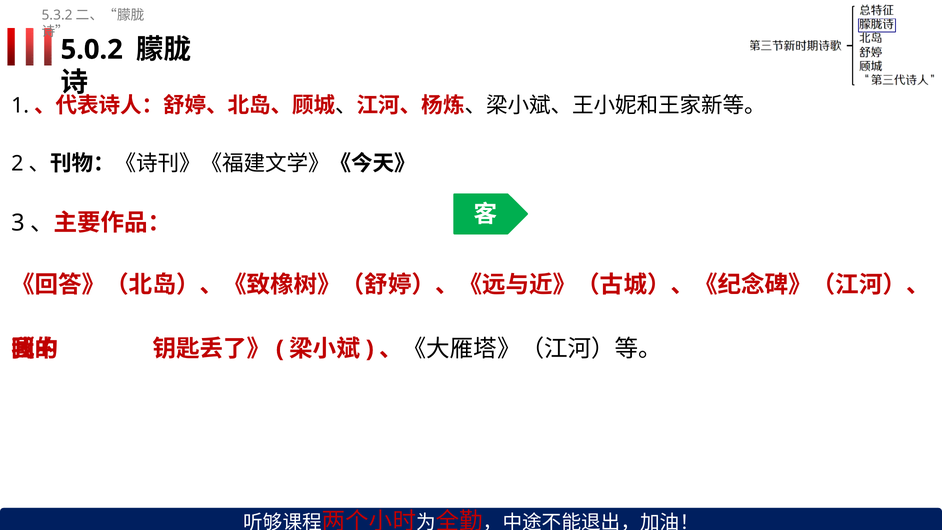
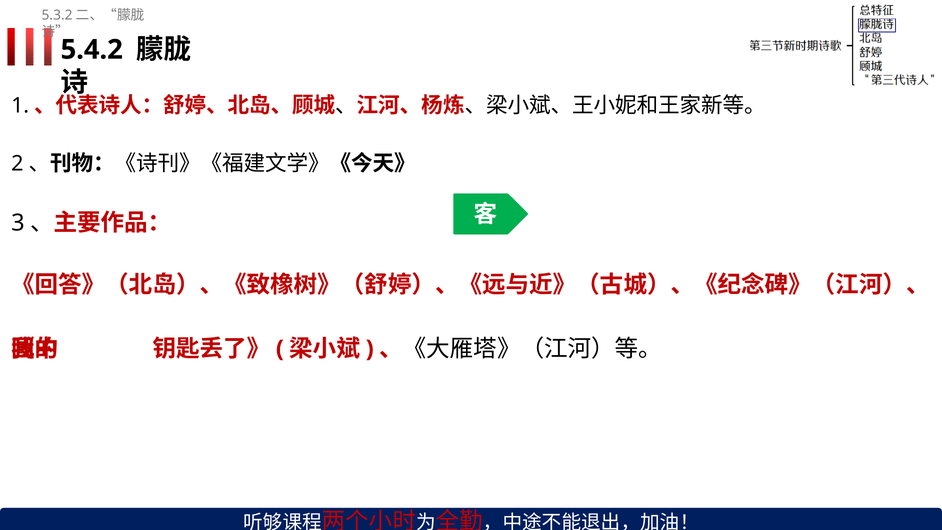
5.0.2: 5.0.2 -> 5.4.2 (92, 50)
